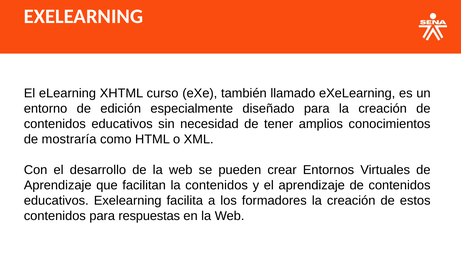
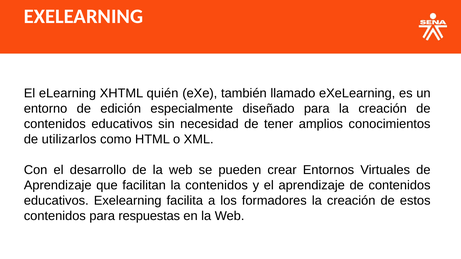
curso: curso -> quién (163, 93)
mostraría: mostraría -> utilizarlos (69, 139)
